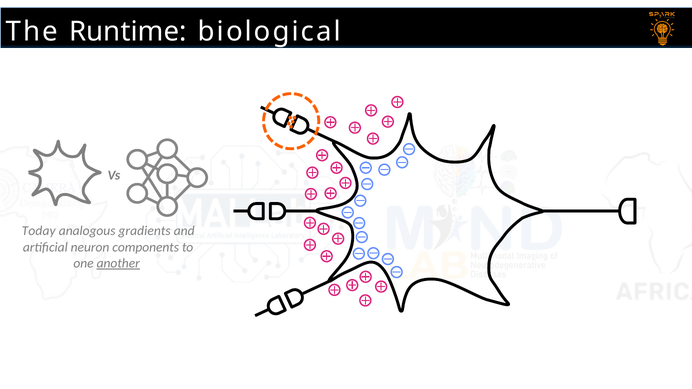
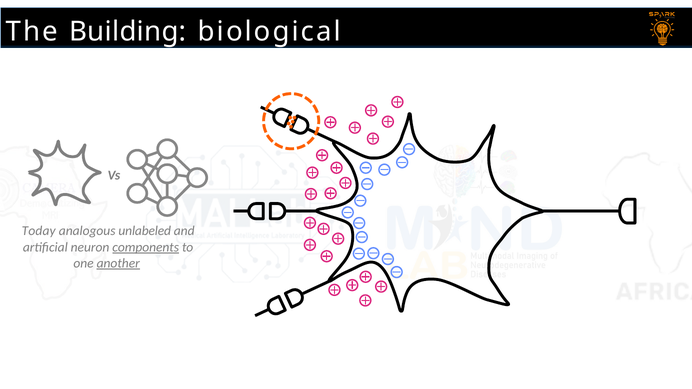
Runtime: Runtime -> Building (128, 31)
gradients: gradients -> unlabeled (145, 231)
components underline: none -> present (146, 247)
